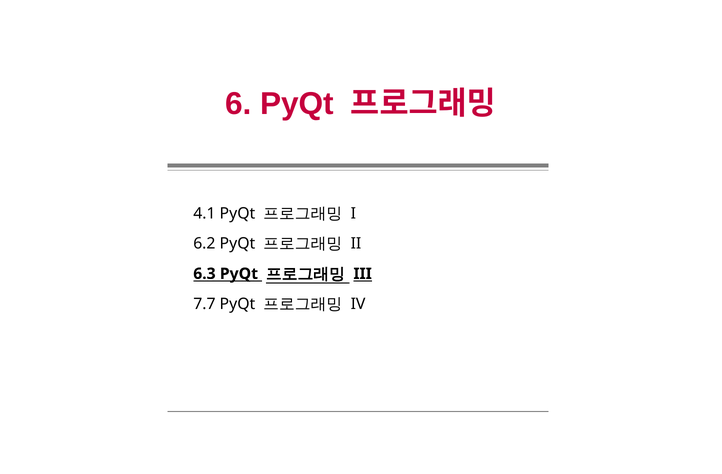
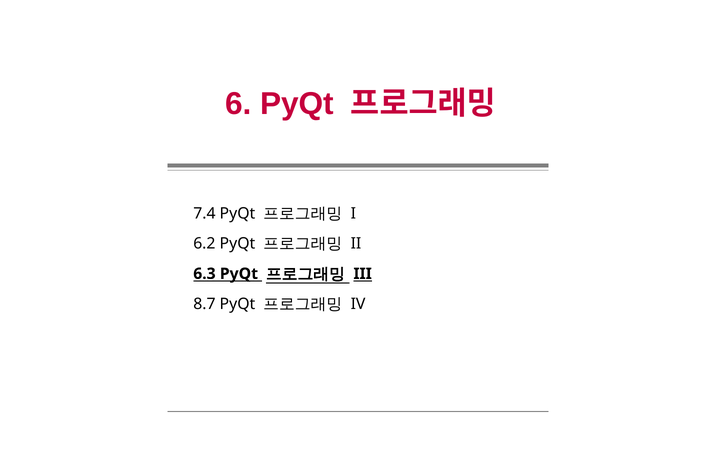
4.1: 4.1 -> 7.4 (204, 213)
7.7: 7.7 -> 8.7 (204, 304)
